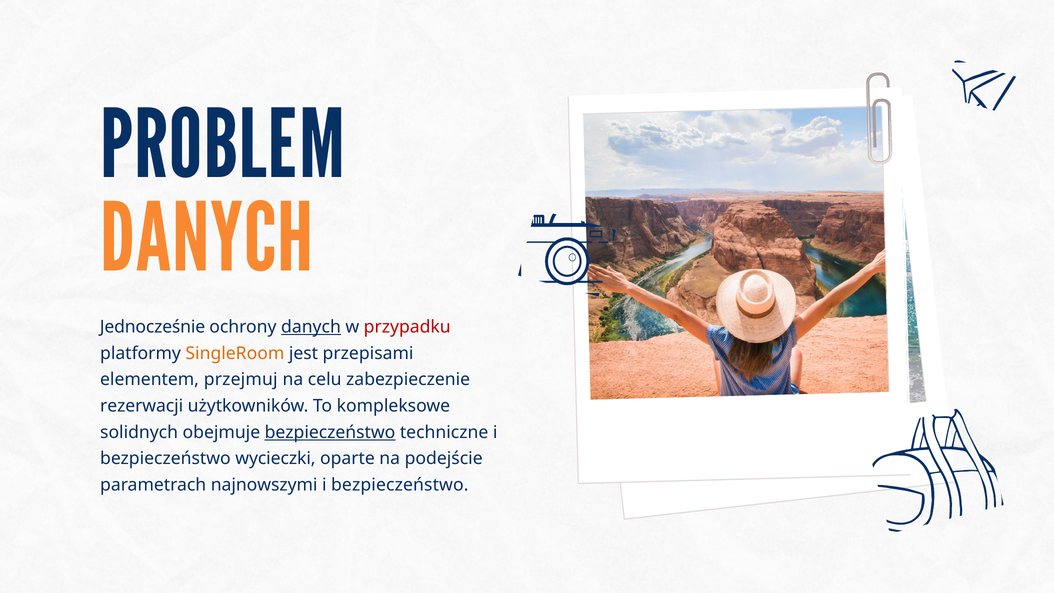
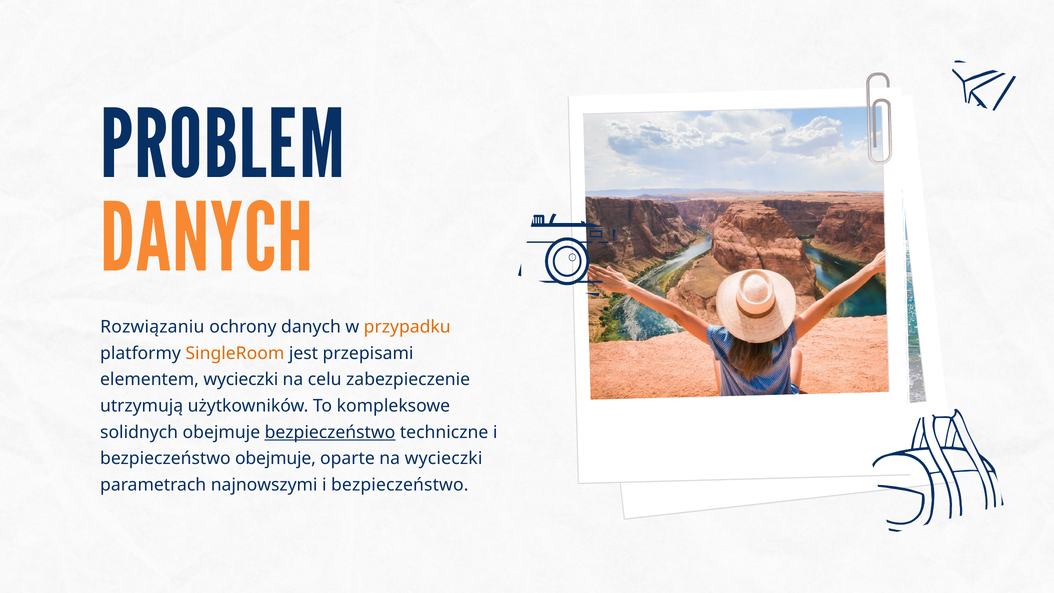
Jednocześnie: Jednocześnie -> Rozwiązaniu (152, 327)
danych underline: present -> none (311, 327)
przypadku colour: red -> orange (407, 327)
elementem przejmuj: przejmuj -> wycieczki (241, 380)
rezerwacji: rezerwacji -> utrzymują (142, 406)
bezpieczeństwo wycieczki: wycieczki -> obejmuje (275, 459)
na podejście: podejście -> wycieczki (444, 459)
